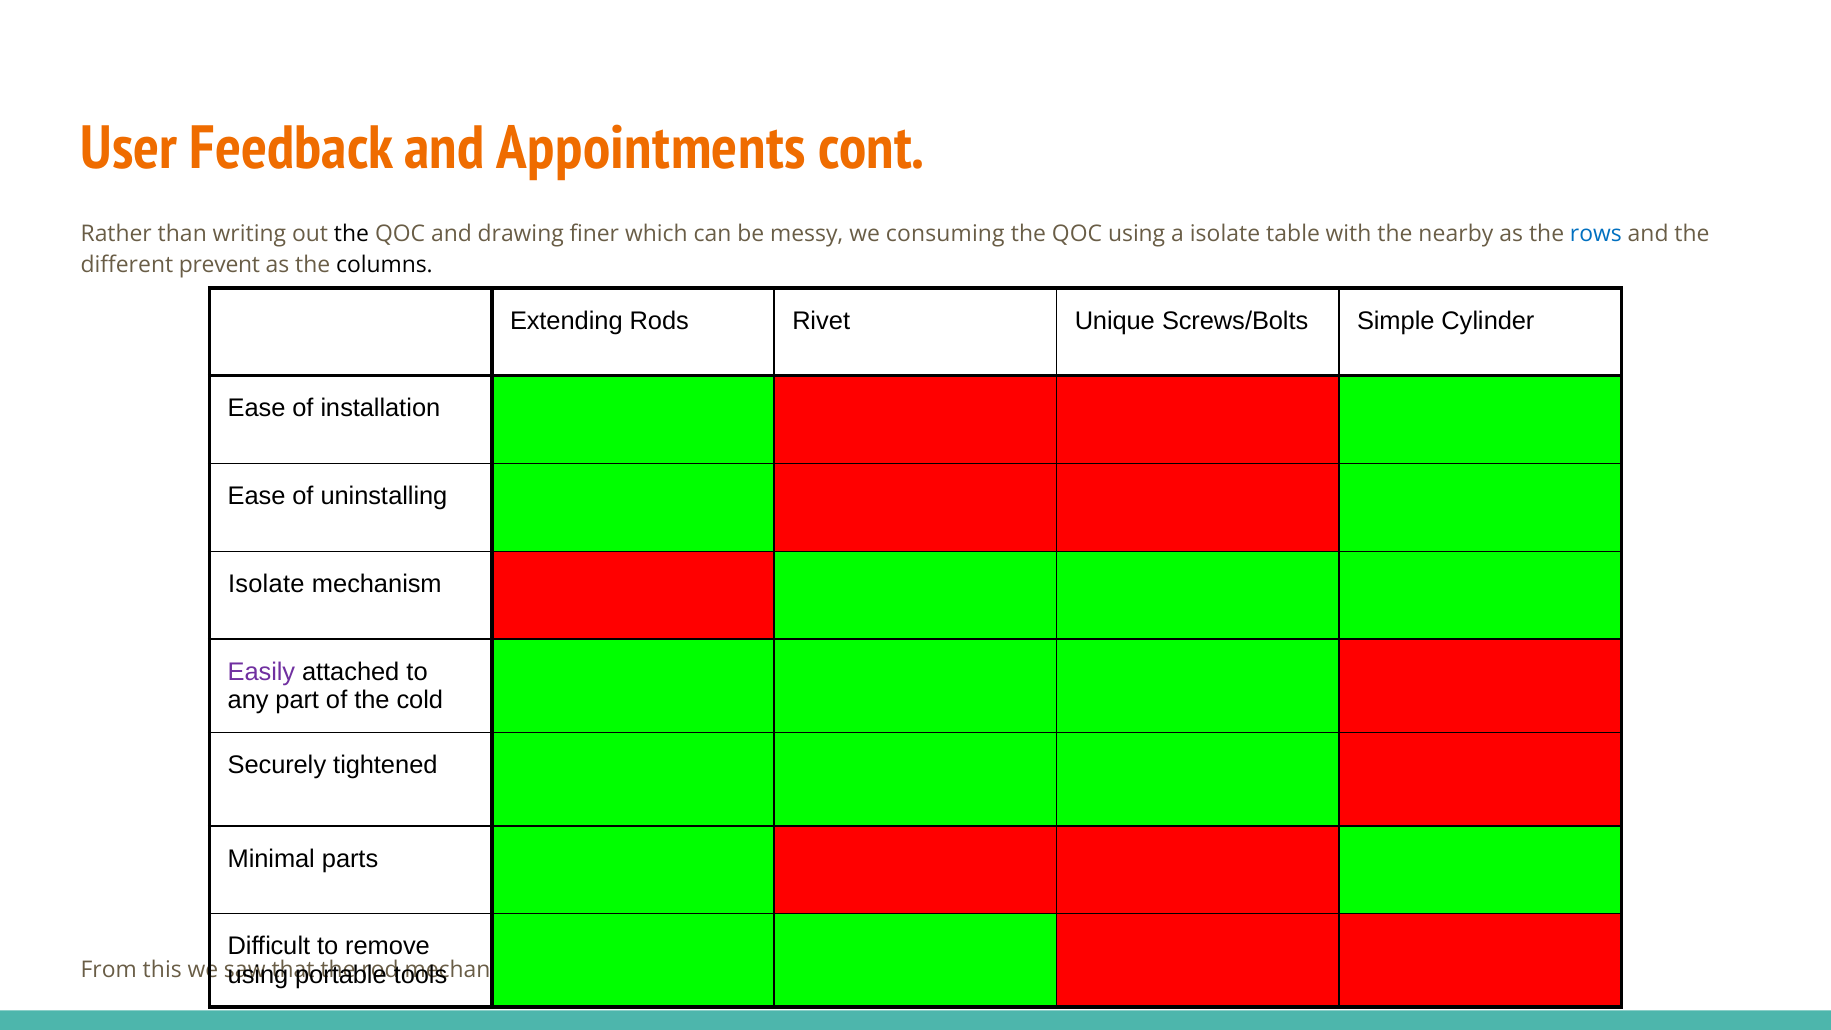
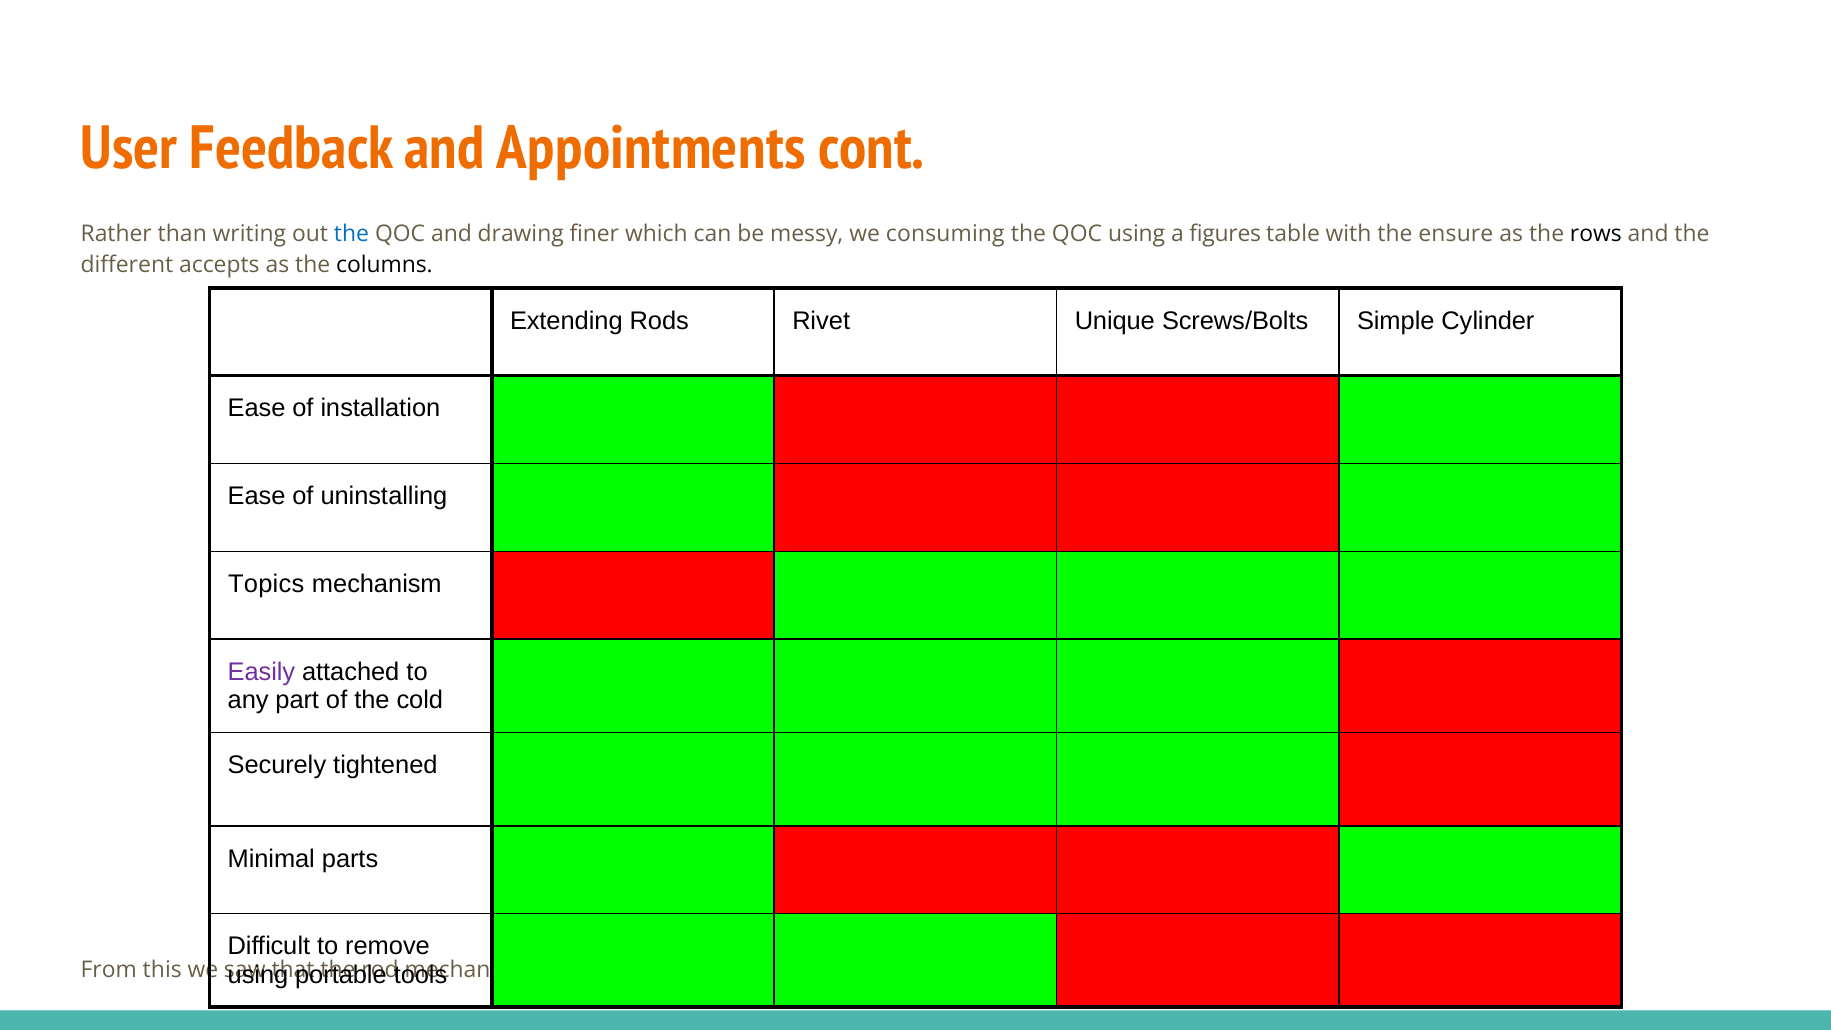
the colour: black -> blue (351, 234)
a isolate: isolate -> figures (1225, 234)
nearby: nearby -> ensure (1456, 234)
rows colour: blue -> black (1596, 234)
prevent: prevent -> accepts (219, 265)
Isolate: Isolate -> Topics (266, 584)
